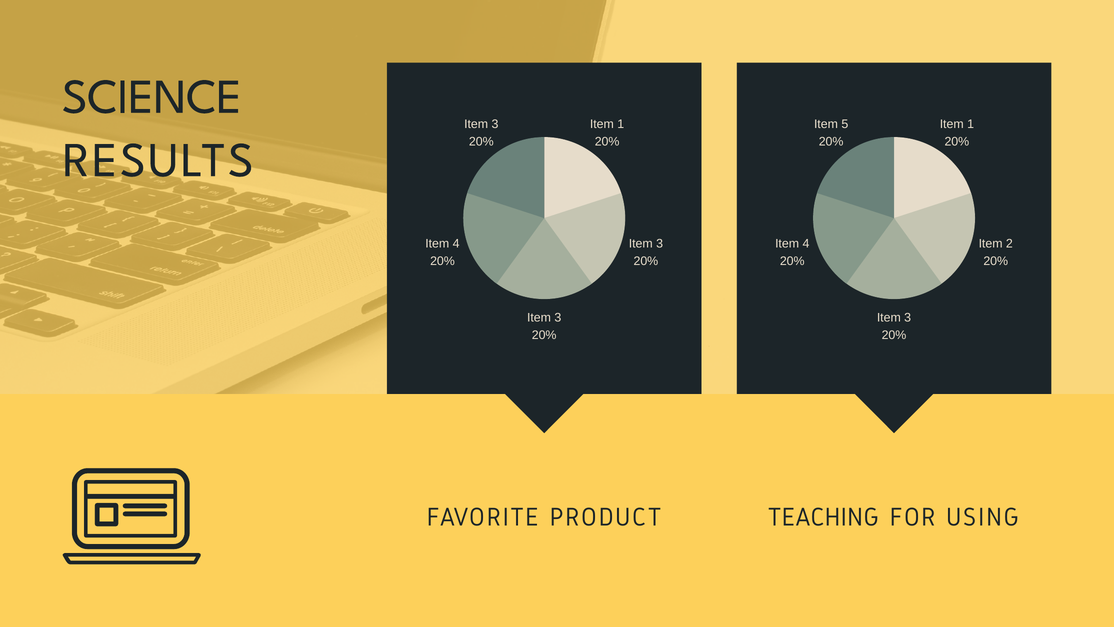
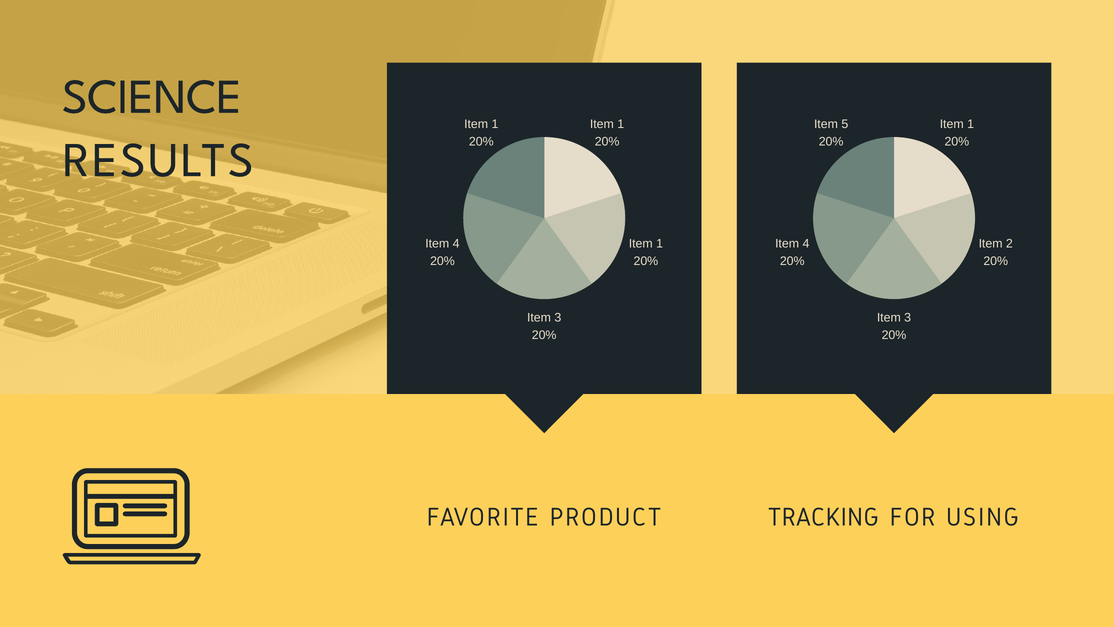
3: 3 -> 1 (495, 124)
3: 3 -> 1 (660, 244)
TEACHING: TEACHING -> TRACKING (824, 517)
